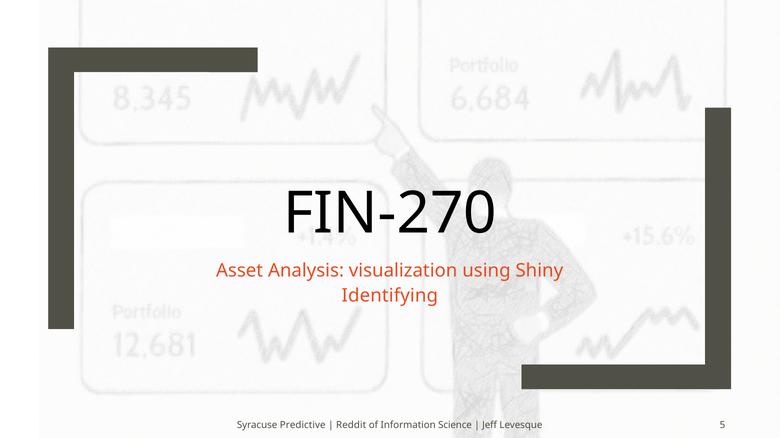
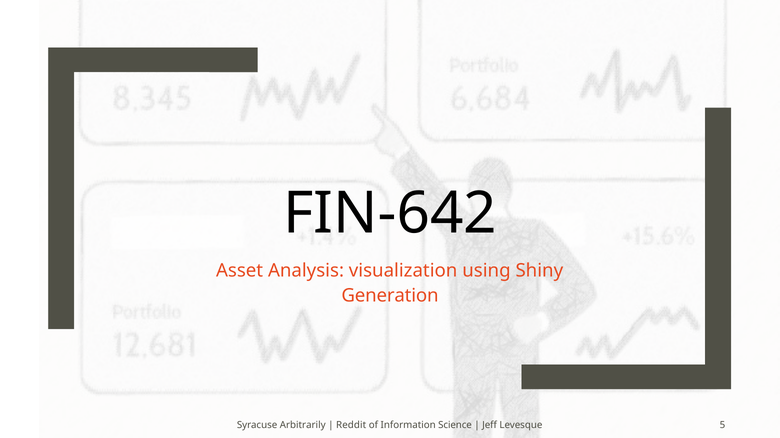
FIN-270: FIN-270 -> FIN-642 (390, 214)
Identifying: Identifying -> Generation (390, 296)
Predictive: Predictive -> Arbitrarily (303, 426)
